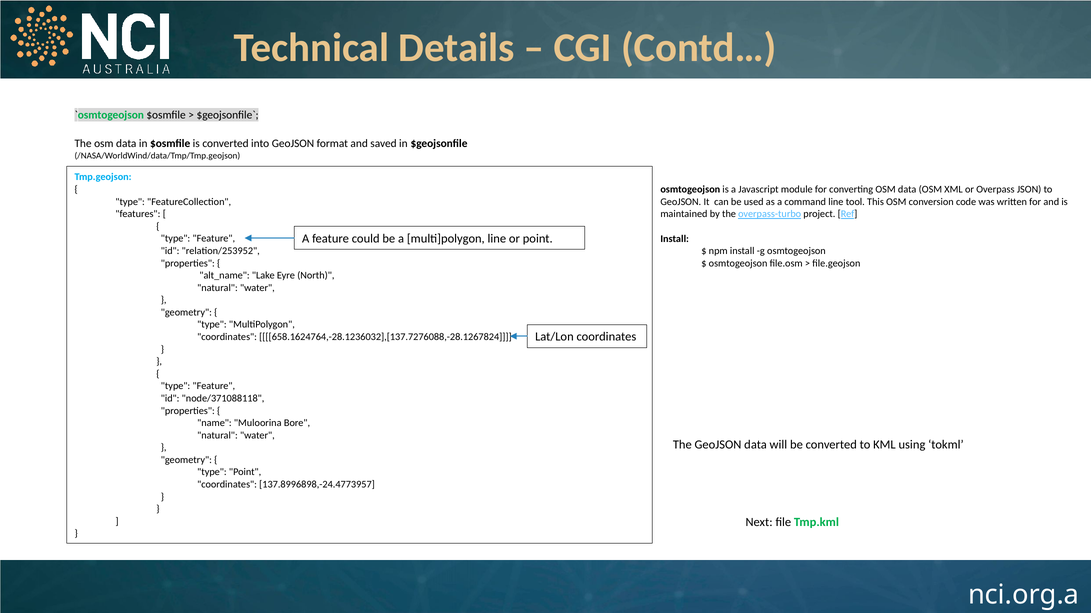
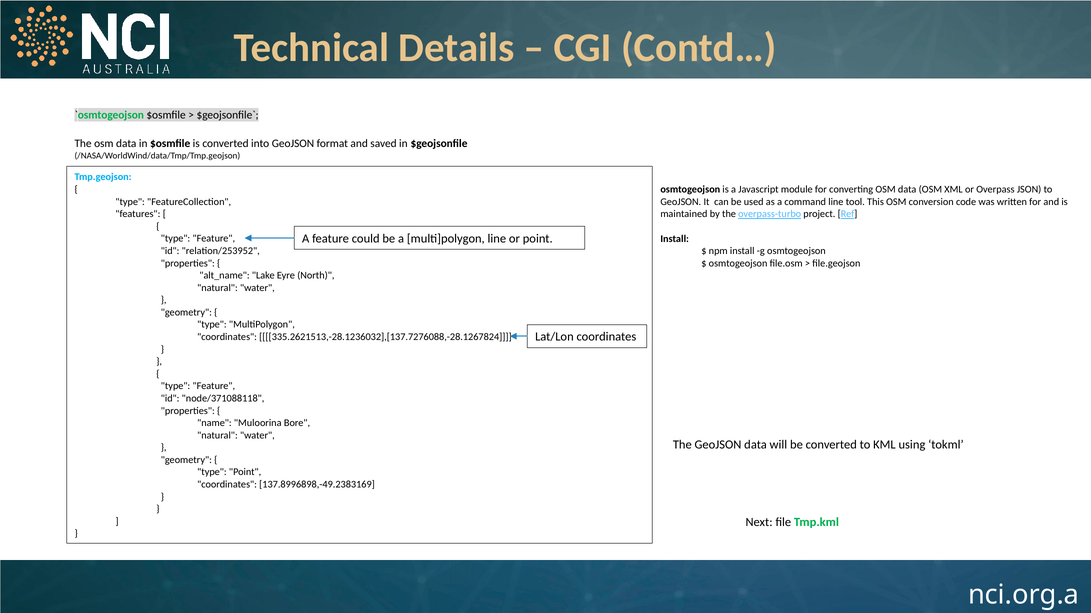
658.1624764,-28.1236032],[137.7276088,-28.1267824: 658.1624764,-28.1236032],[137.7276088,-28.1267824 -> 335.2621513,-28.1236032],[137.7276088,-28.1267824 (385, 337)
137.8996898,-24.4773957: 137.8996898,-24.4773957 -> 137.8996898,-49.2383169 (317, 485)
